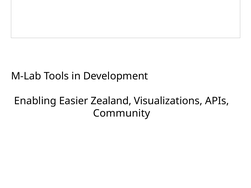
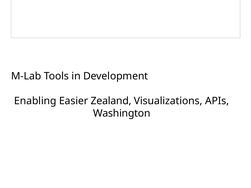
Community: Community -> Washington (122, 113)
